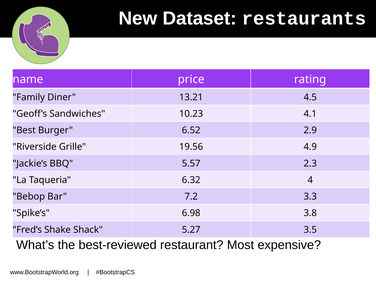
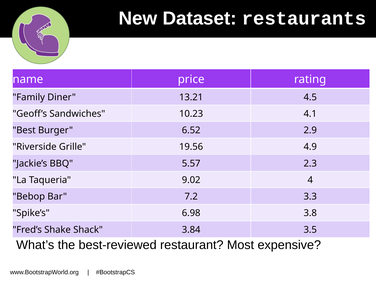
6.32: 6.32 -> 9.02 (191, 180)
5.27: 5.27 -> 3.84 (191, 230)
